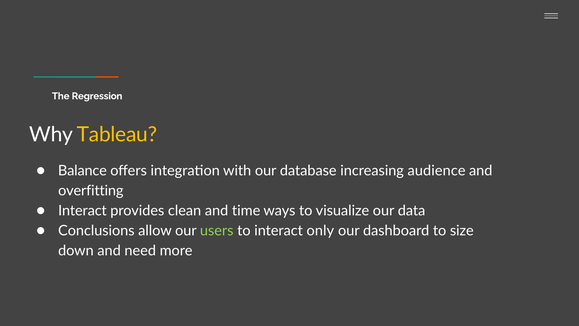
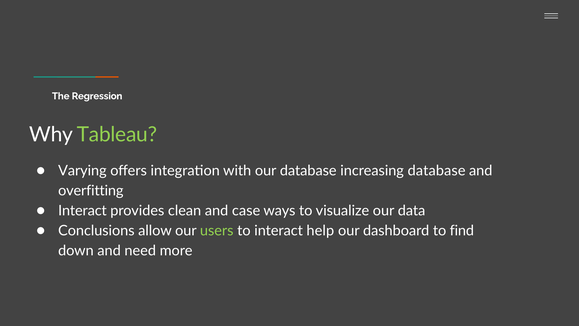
Tableau colour: yellow -> light green (117, 134)
Balance: Balance -> Varying (82, 171)
increasing audience: audience -> database (437, 171)
time: time -> case (246, 210)
only: only -> help (320, 230)
size: size -> find (462, 230)
